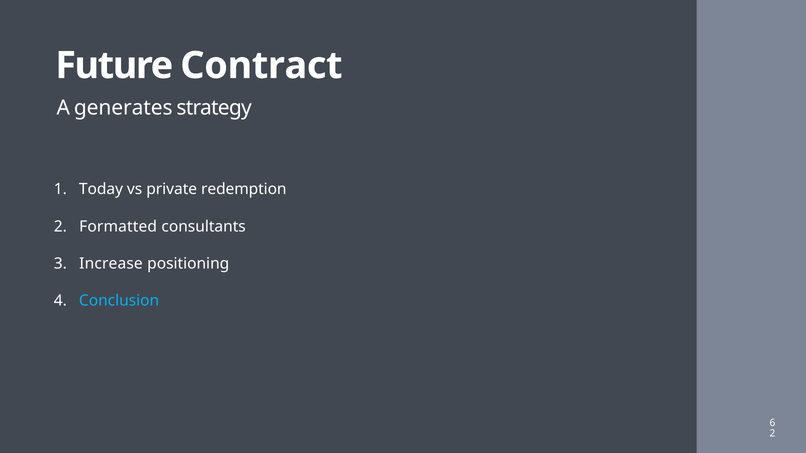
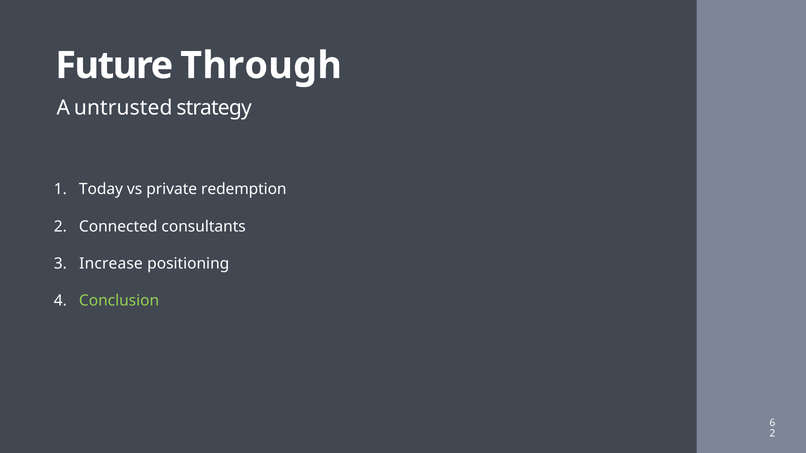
Contract: Contract -> Through (261, 66)
generates: generates -> untrusted (123, 108)
Formatted: Formatted -> Connected (118, 227)
Conclusion colour: light blue -> light green (119, 301)
